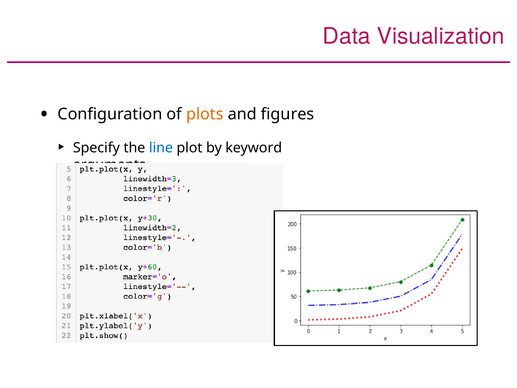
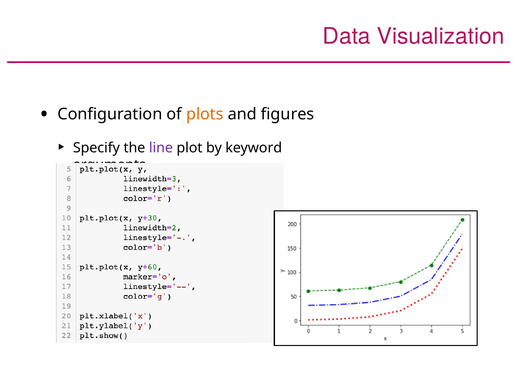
line colour: blue -> purple (161, 148)
